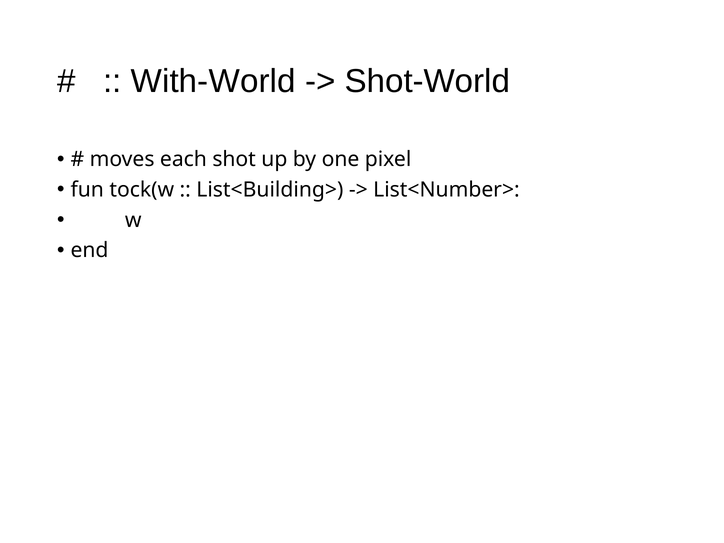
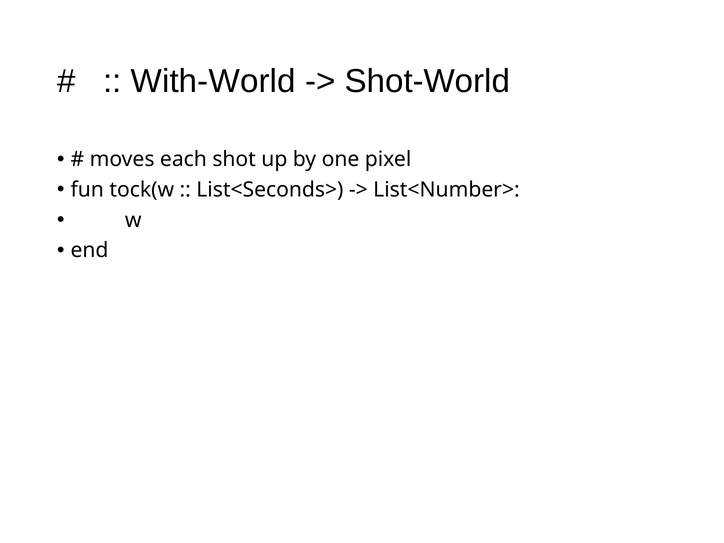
List<Building>: List<Building> -> List<Seconds> (270, 190)
